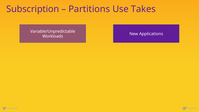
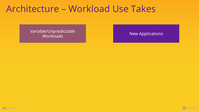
Subscription: Subscription -> Architecture (33, 9)
Partitions: Partitions -> Workload (89, 9)
